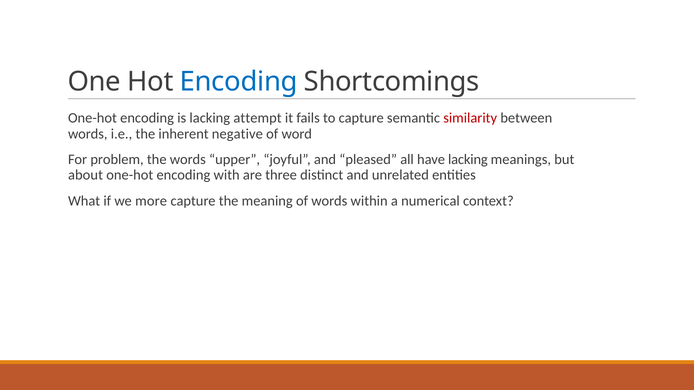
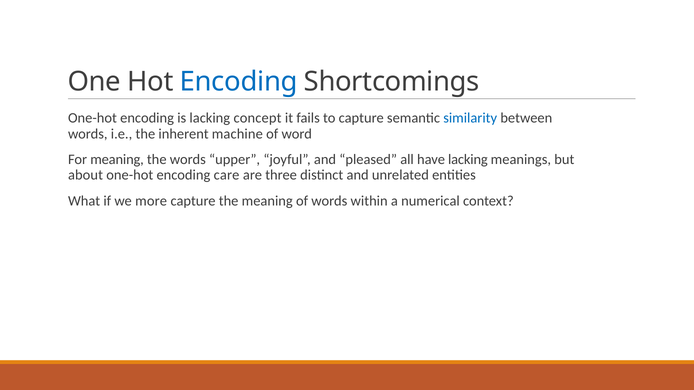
attempt: attempt -> concept (258, 118)
similarity colour: red -> blue (470, 118)
negative: negative -> machine (237, 134)
For problem: problem -> meaning (117, 160)
with: with -> care (227, 175)
